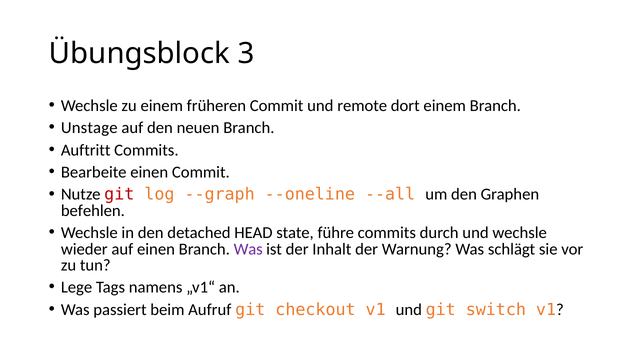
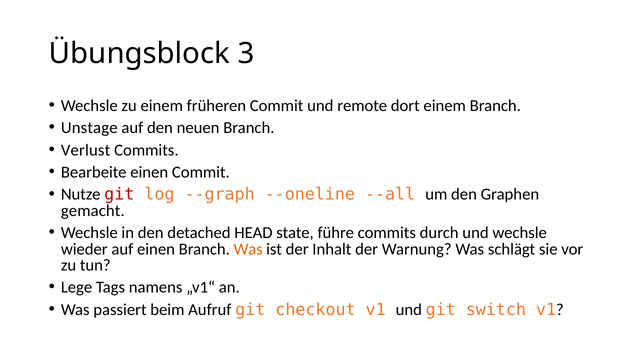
Auftritt: Auftritt -> Verlust (86, 150)
befehlen: befehlen -> gemacht (93, 211)
Was colour: purple -> orange (248, 249)
